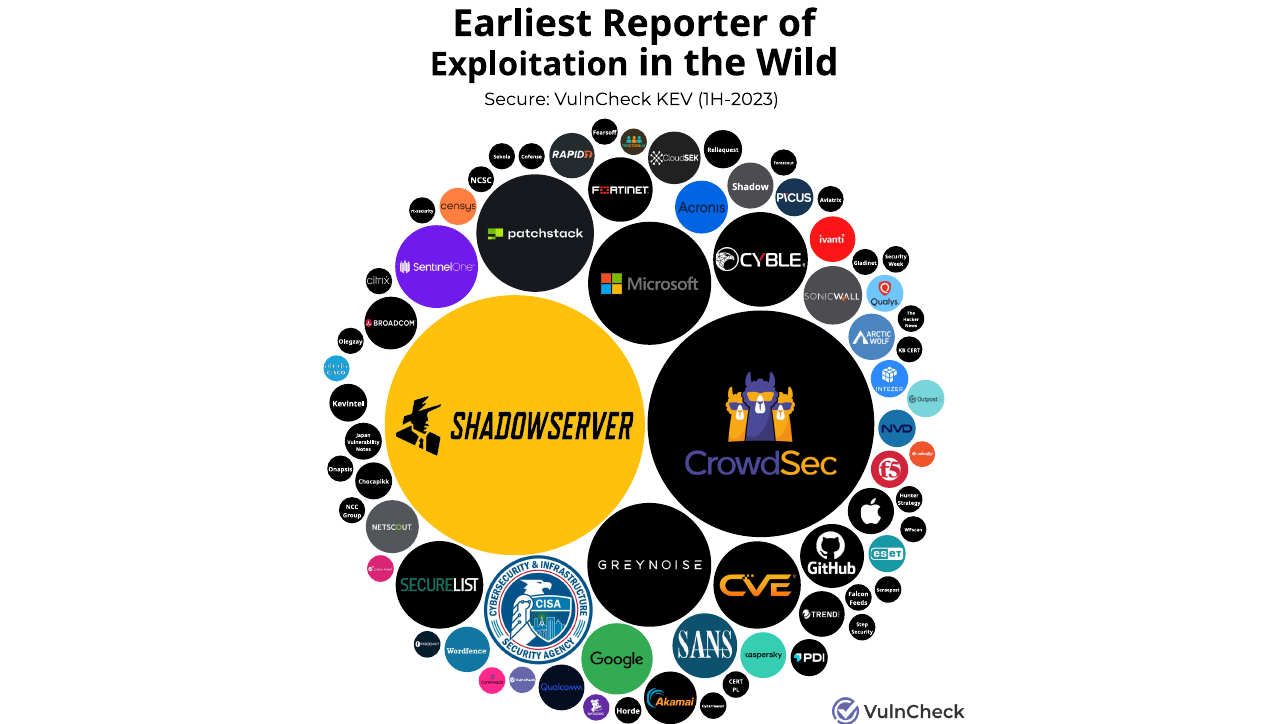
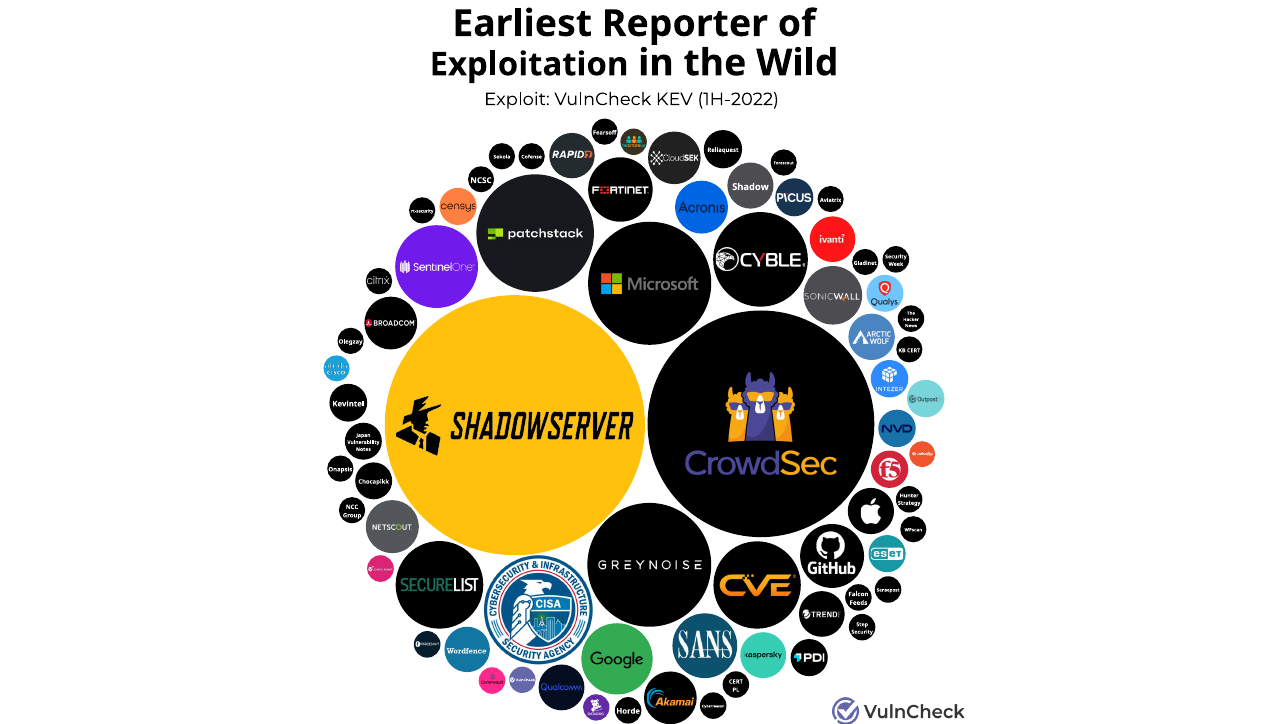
Secure: Secure -> Exploit (517, 99)
1H-2023: 1H-2023 -> 1H-2022 (738, 99)
